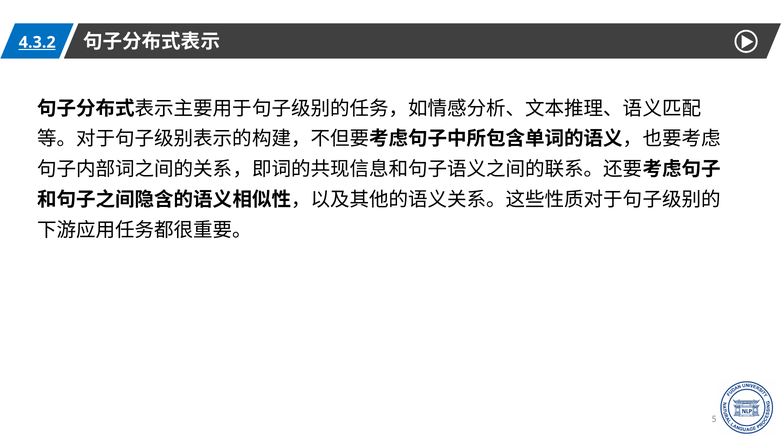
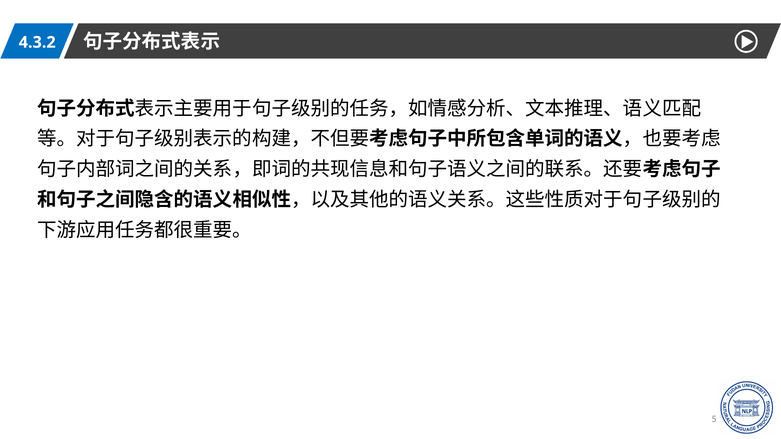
4.3.2 underline: present -> none (37, 42)
